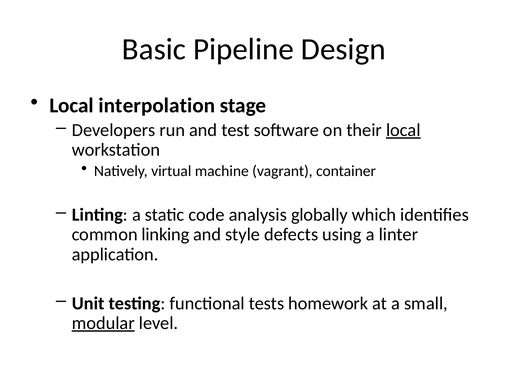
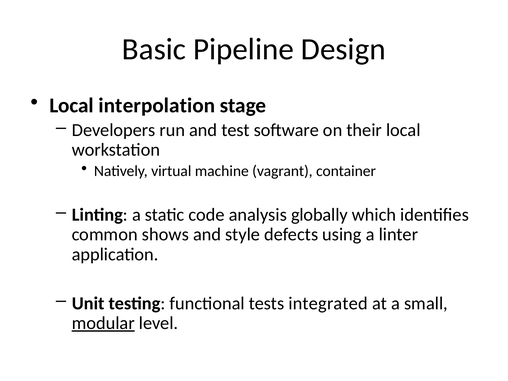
local underline: present -> none (403, 130)
linking: linking -> shows (165, 235)
homework: homework -> integrated (328, 303)
